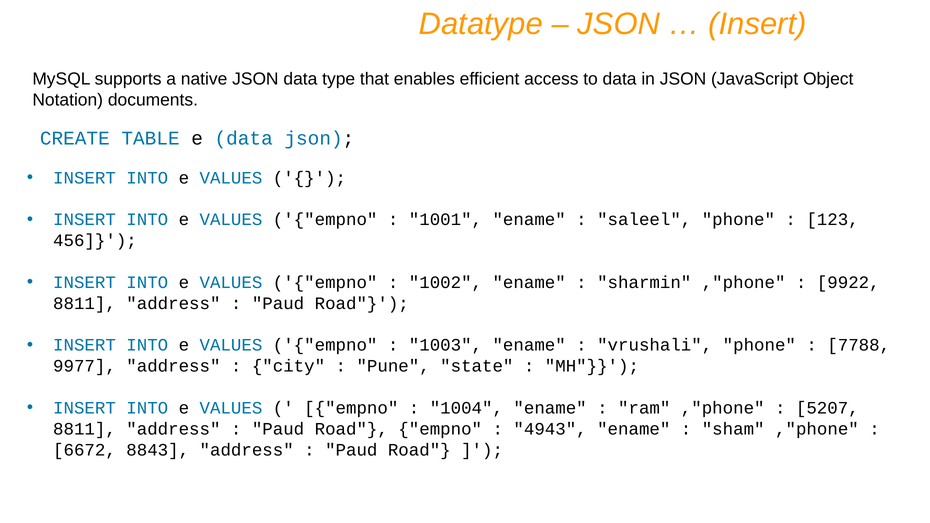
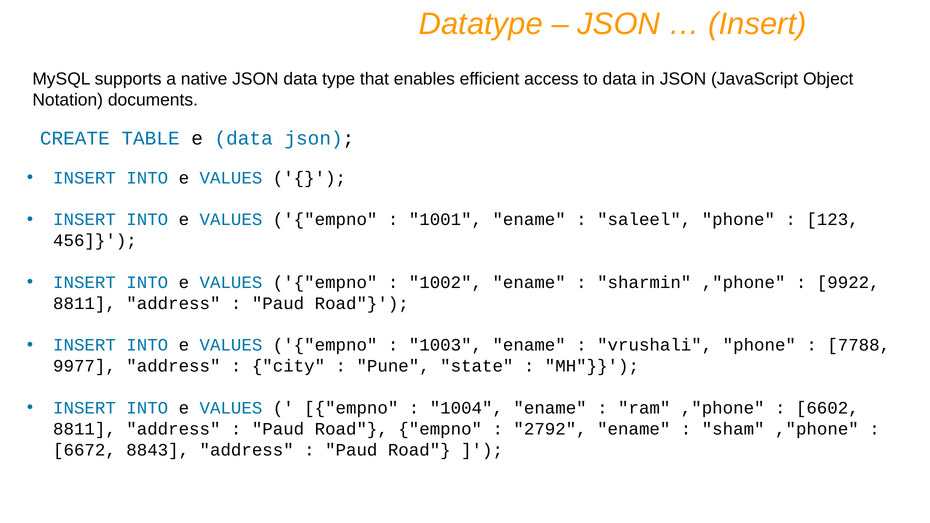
5207: 5207 -> 6602 (827, 408)
4943: 4943 -> 2792 (550, 429)
